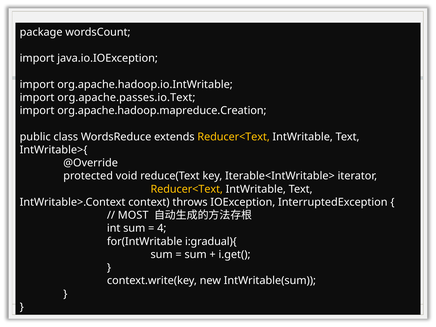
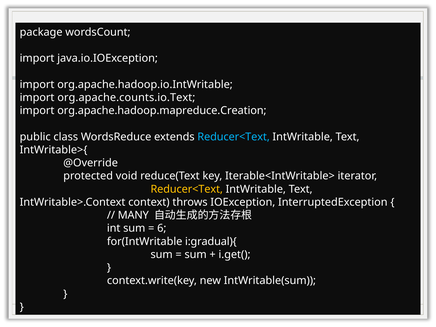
org.apache.passes.io.Text: org.apache.passes.io.Text -> org.apache.counts.io.Text (126, 98)
Reducer<Text colour: yellow -> light blue (234, 137)
MOST: MOST -> MANY (133, 215)
4: 4 -> 6 (162, 228)
